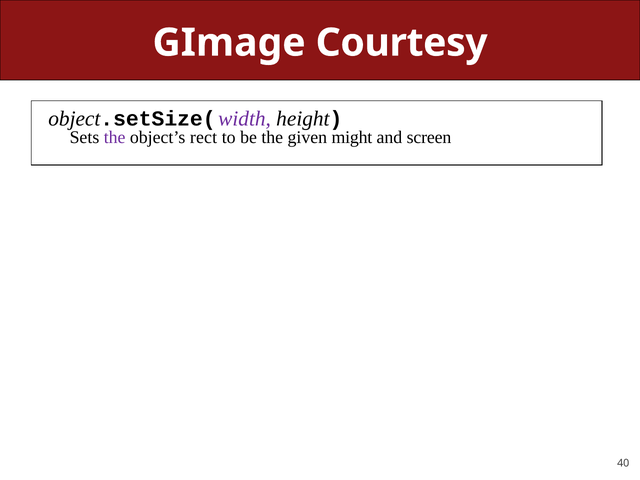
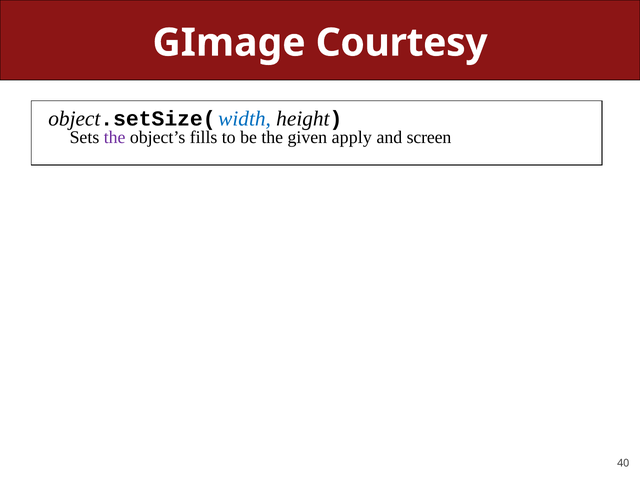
width colour: purple -> blue (245, 119)
rect: rect -> fills (204, 137)
might: might -> apply (352, 137)
